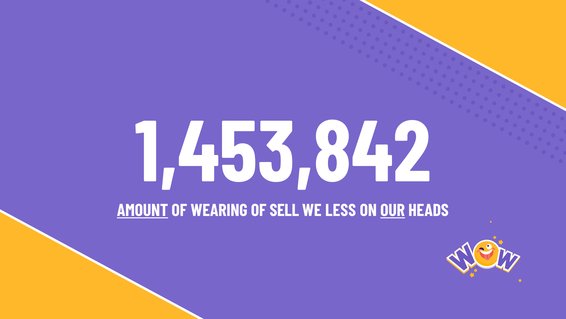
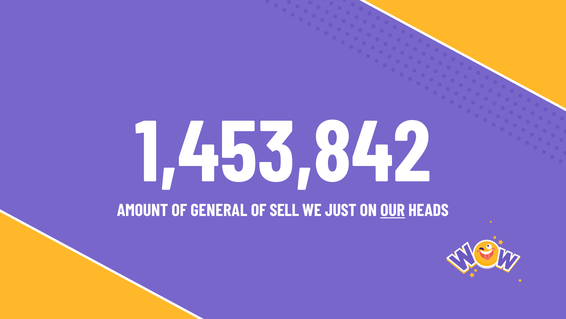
AMOUNT underline: present -> none (143, 210)
WEARING: WEARING -> GENERAL (219, 210)
LESS: LESS -> JUST (341, 210)
